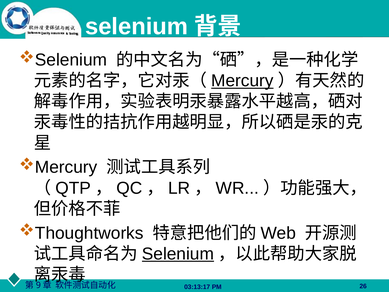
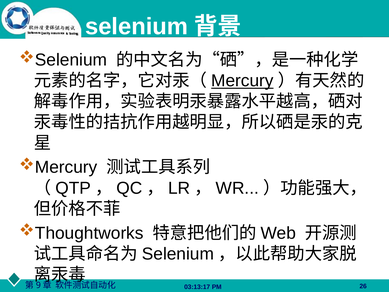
Selenium underline: present -> none (178, 254)
